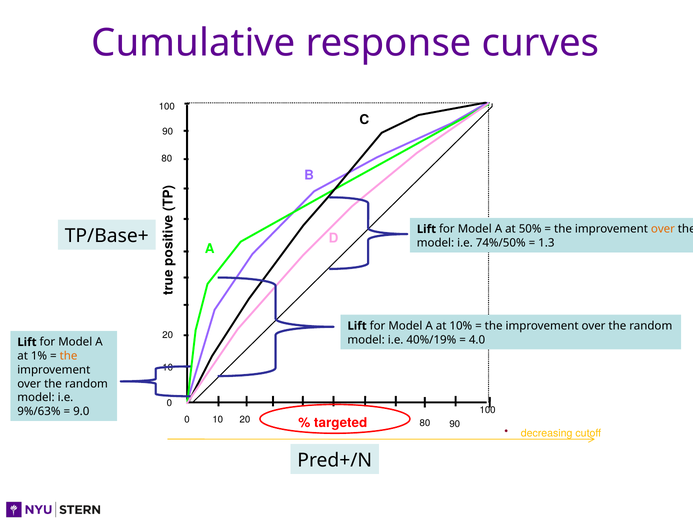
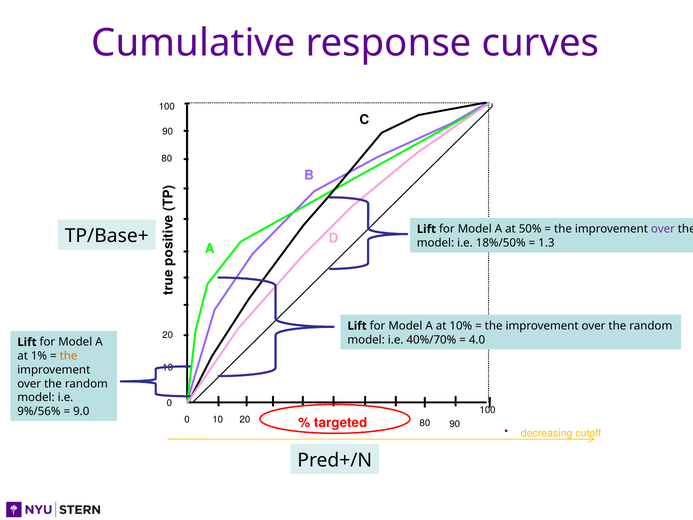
over colour: orange -> purple (663, 229)
74%/50%: 74%/50% -> 18%/50% (501, 243)
40%/19%: 40%/19% -> 40%/70% (431, 340)
9%/63%: 9%/63% -> 9%/56% (39, 411)
